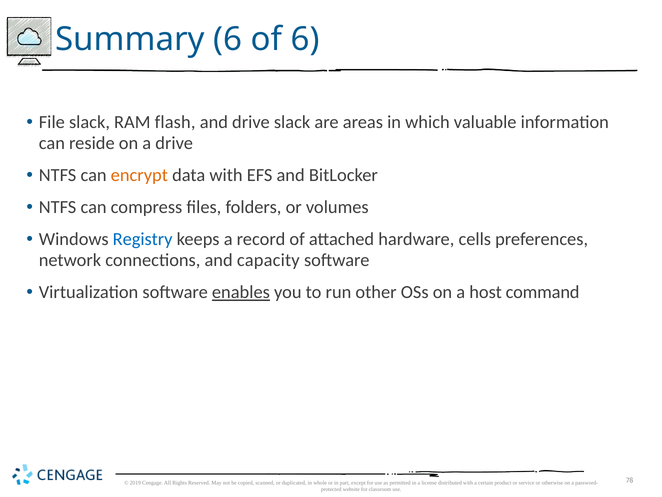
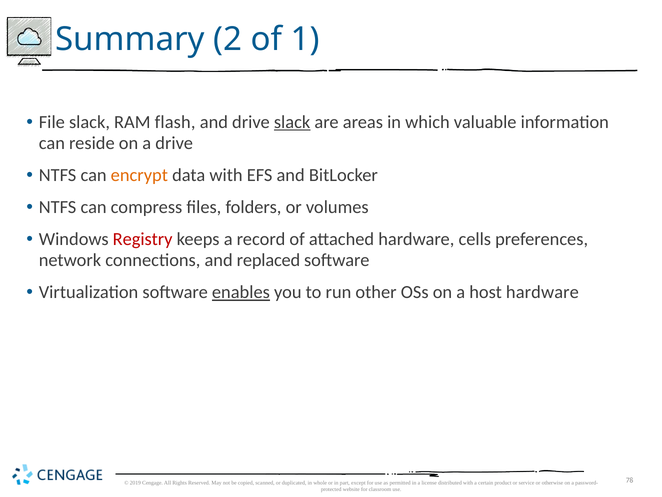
Summary 6: 6 -> 2 (228, 39)
of 6: 6 -> 1 (305, 39)
slack underline: none -> present (292, 122)
Registry colour: blue -> red (143, 239)
capacity: capacity -> replaced (268, 260)
host command: command -> hardware (542, 292)
